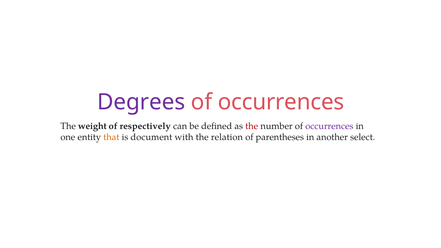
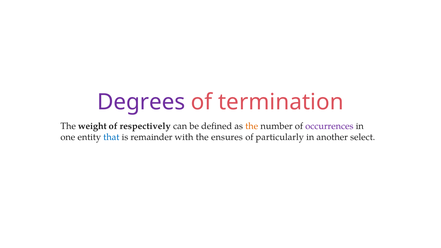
occurrences: occurrences -> termination (281, 102)
the colour: red -> orange (252, 126)
that colour: orange -> blue (111, 137)
document: document -> remainder (151, 137)
relation: relation -> ensures (227, 137)
parentheses: parentheses -> particularly (280, 137)
